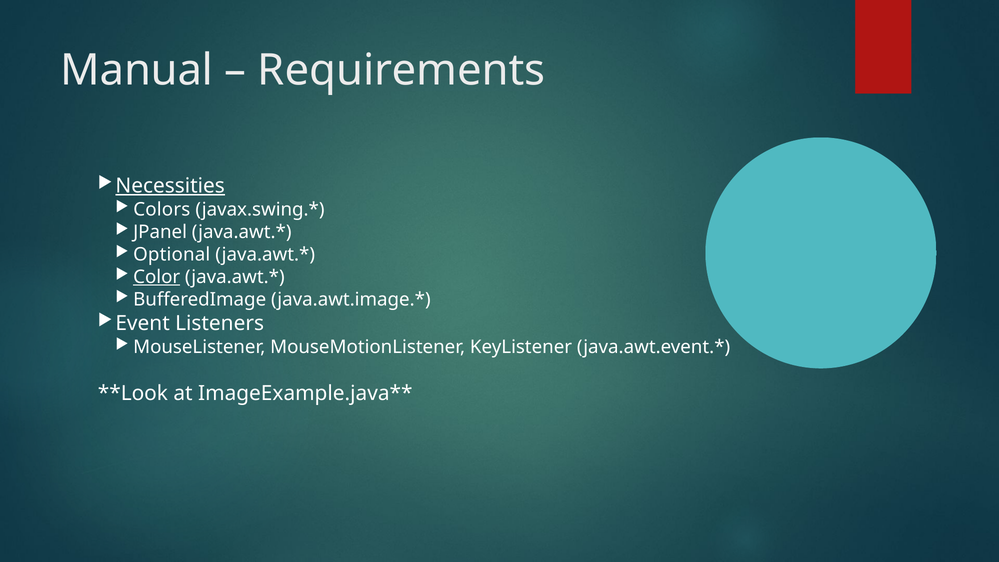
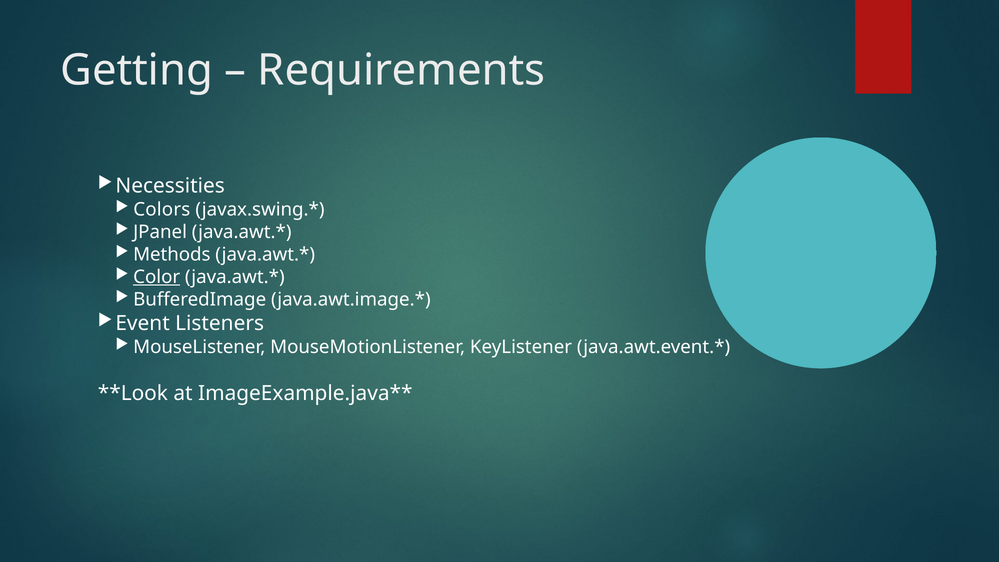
Manual: Manual -> Getting (137, 70)
Necessities underline: present -> none (170, 186)
Optional: Optional -> Methods (172, 254)
